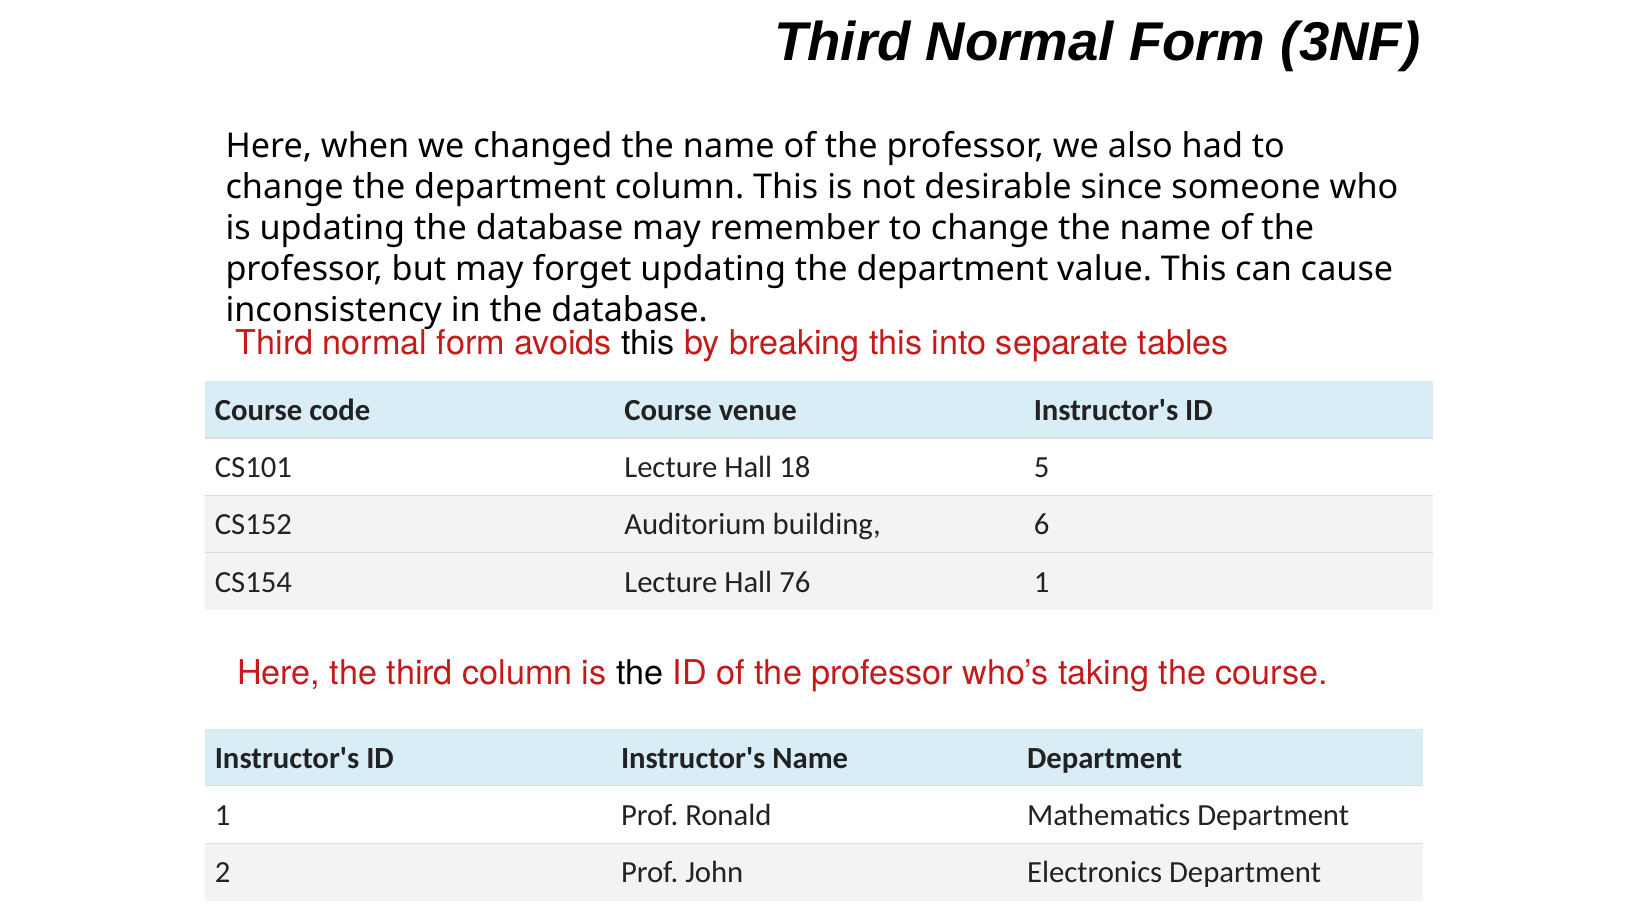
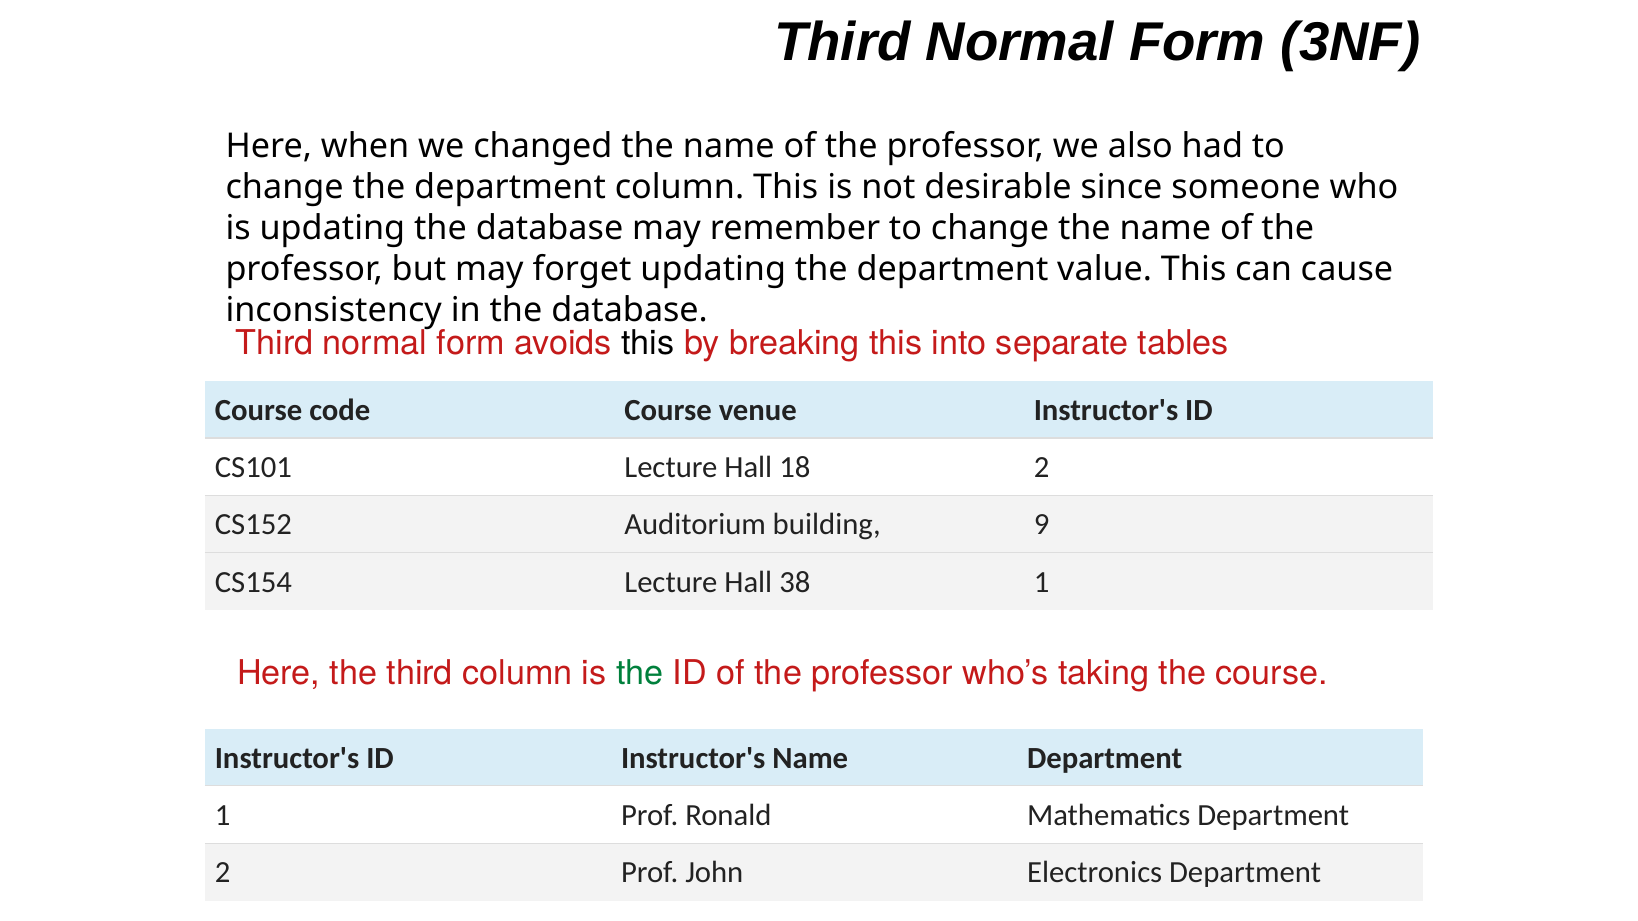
18 5: 5 -> 2 (1042, 468)
6: 6 -> 9 (1042, 525)
76: 76 -> 38 (795, 582)
the colour: black -> green (640, 674)
